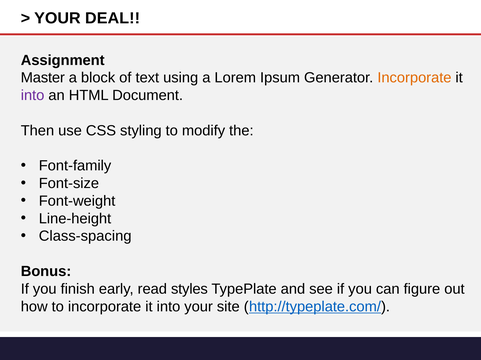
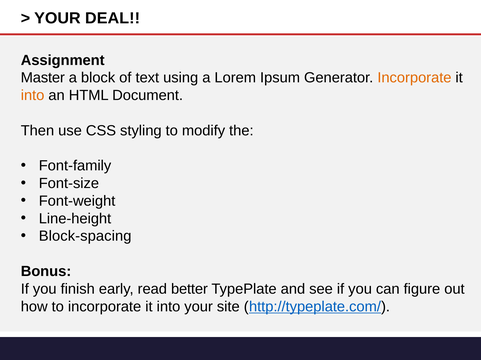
into colour: purple -> orange (33, 96)
Class-spacing: Class-spacing -> Block-spacing (85, 237)
styles: styles -> better (189, 290)
